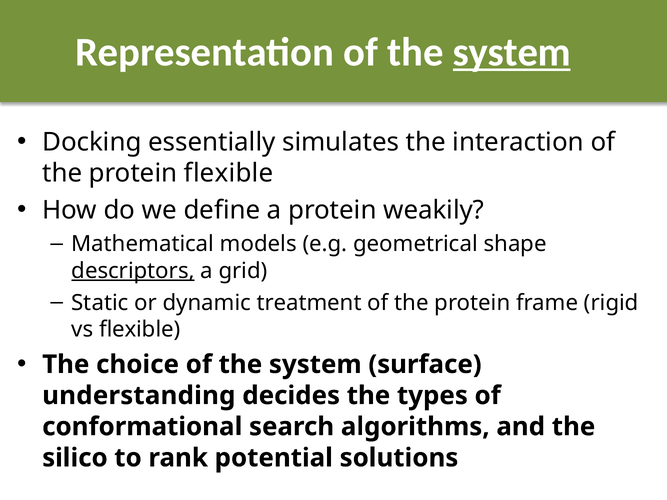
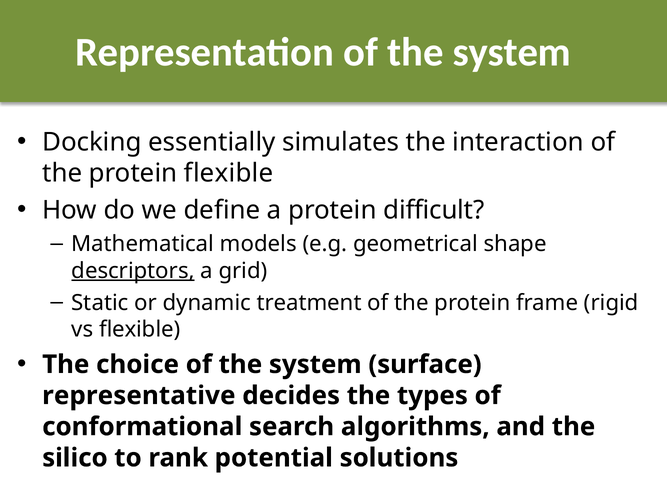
system underline: present -> none (512, 52)
weakily: weakily -> difficult (434, 210)
understanding: understanding -> representative (139, 396)
